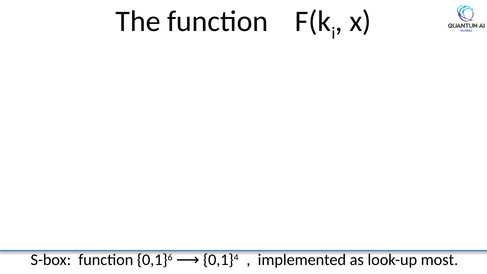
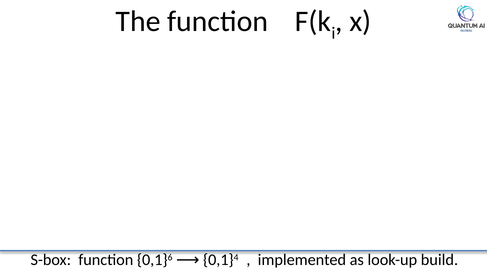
most: most -> build (439, 260)
